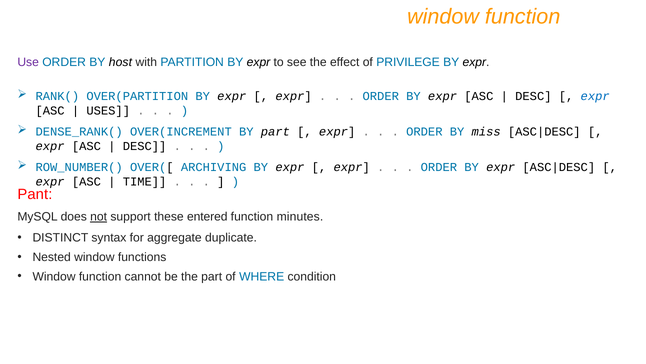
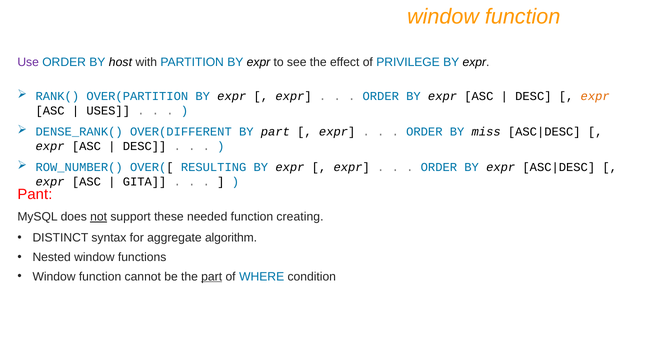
expr colour: blue -> orange (595, 96)
OVER(INCREMENT: OVER(INCREMENT -> OVER(DIFFERENT (181, 131)
ARCHIVING: ARCHIVING -> RESULTING (214, 167)
TIME: TIME -> GITA (145, 181)
entered: entered -> needed (207, 216)
minutes: minutes -> creating (300, 216)
duplicate: duplicate -> algorithm (231, 237)
part underline: none -> present (212, 276)
